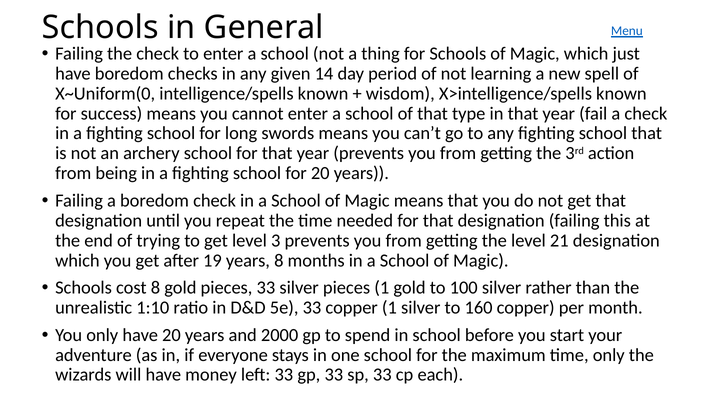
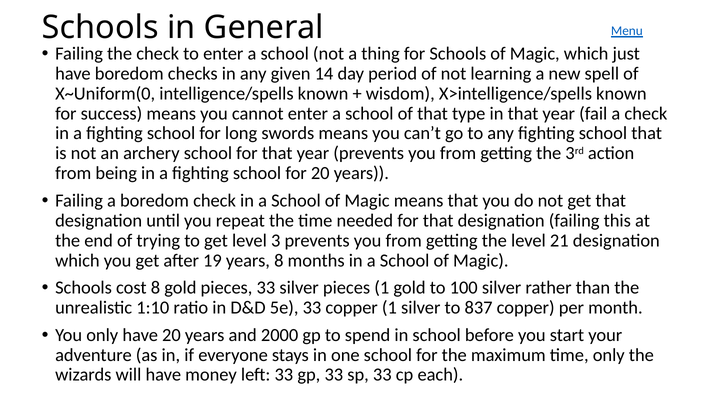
160: 160 -> 837 (479, 308)
